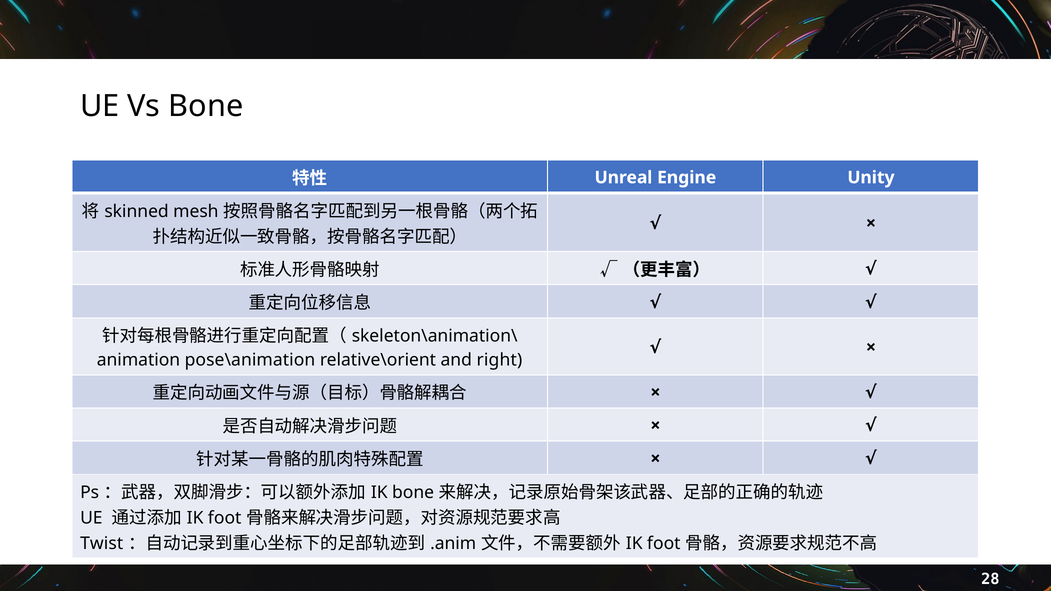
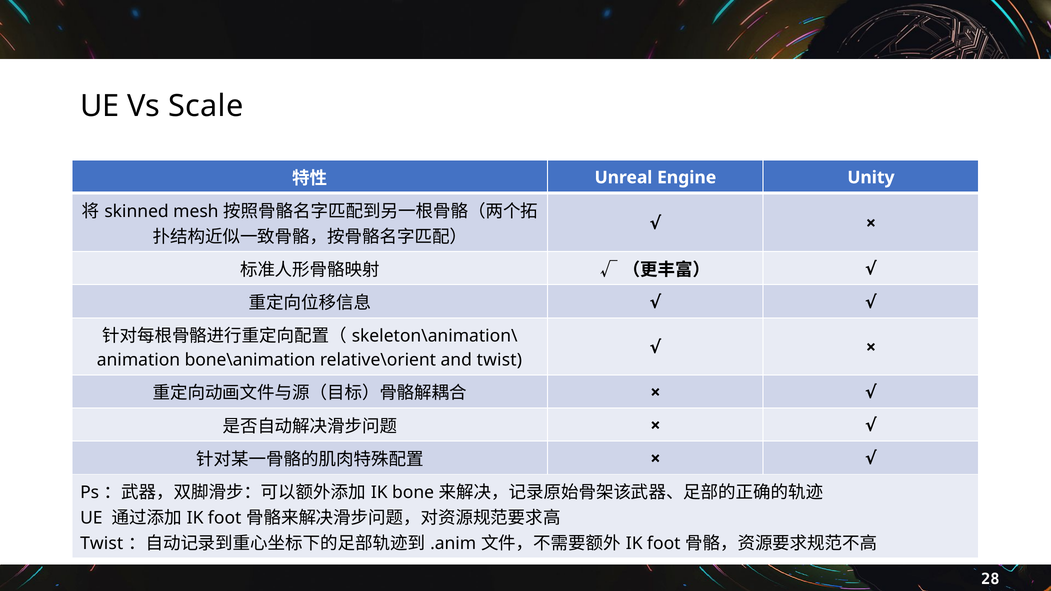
Vs Bone: Bone -> Scale (206, 106)
pose\animation: pose\animation -> bone\animation (250, 360)
and right: right -> twist (499, 360)
